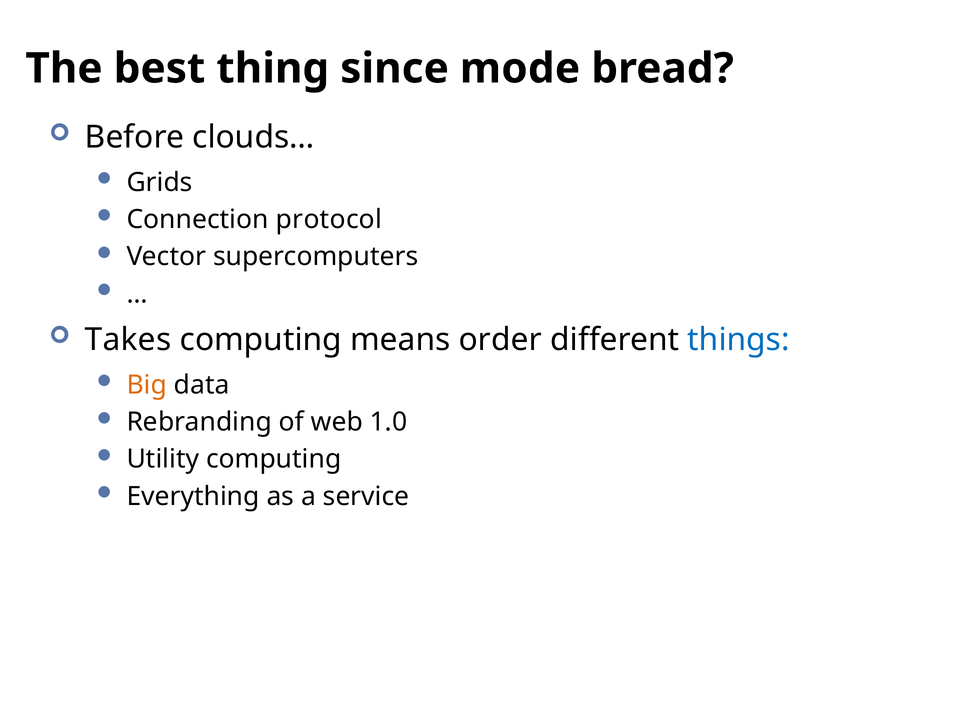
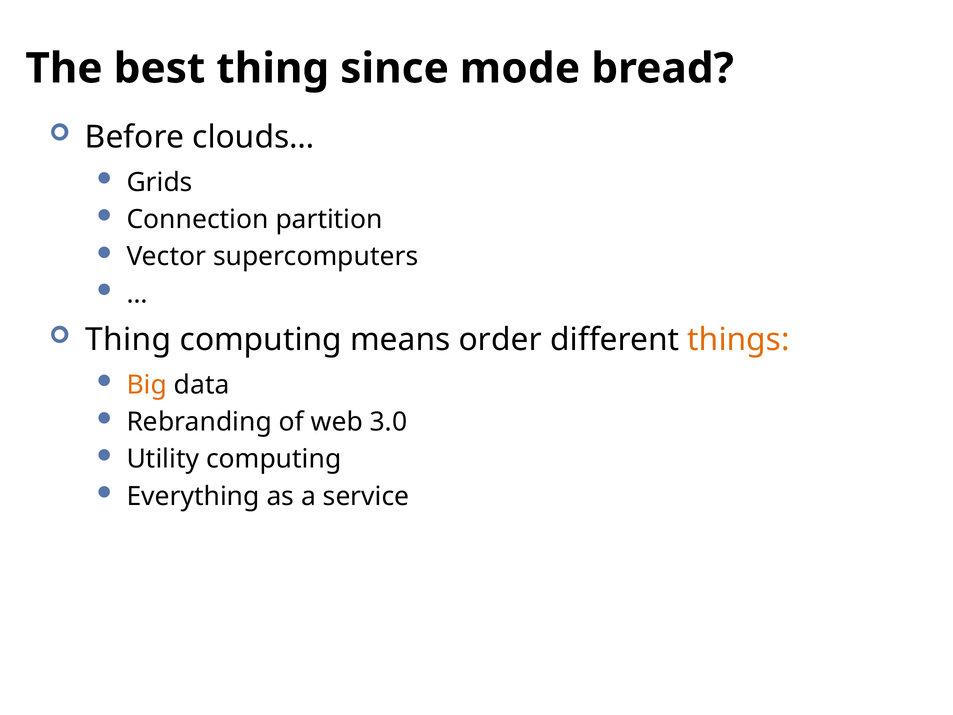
protocol: protocol -> partition (329, 220)
Takes: Takes -> Thing (128, 340)
things colour: blue -> orange (739, 340)
1.0: 1.0 -> 3.0 (389, 422)
